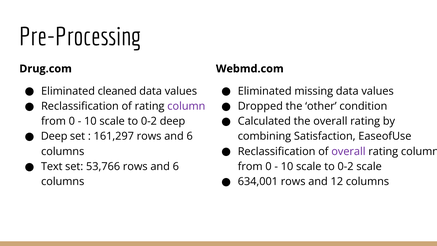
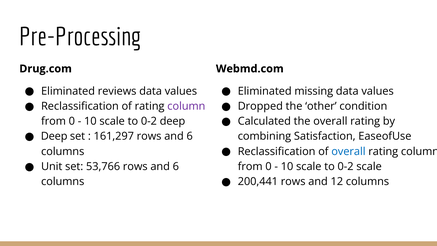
cleaned: cleaned -> reviews (117, 91)
overall colour: purple -> blue (348, 151)
Text: Text -> Unit (52, 166)
634,001: 634,001 -> 200,441 (258, 182)
